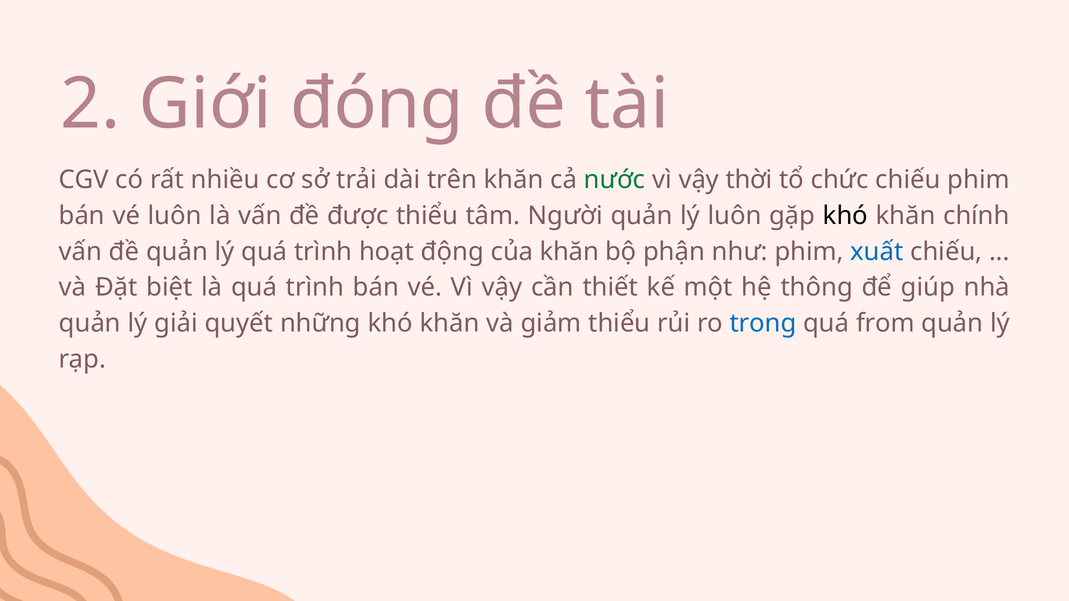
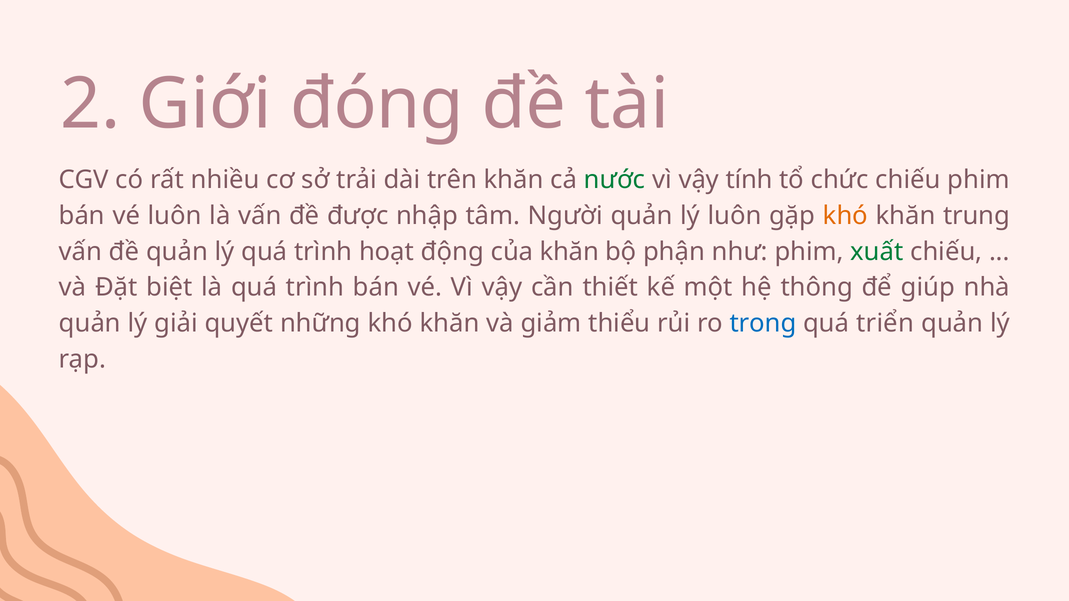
thời: thời -> tính (749, 180)
được thiểu: thiểu -> nhập (427, 216)
khó colour: black -> orange (845, 216)
chính: chính -> trung (977, 216)
xuất colour: blue -> green (877, 252)
from: from -> triển (885, 324)
